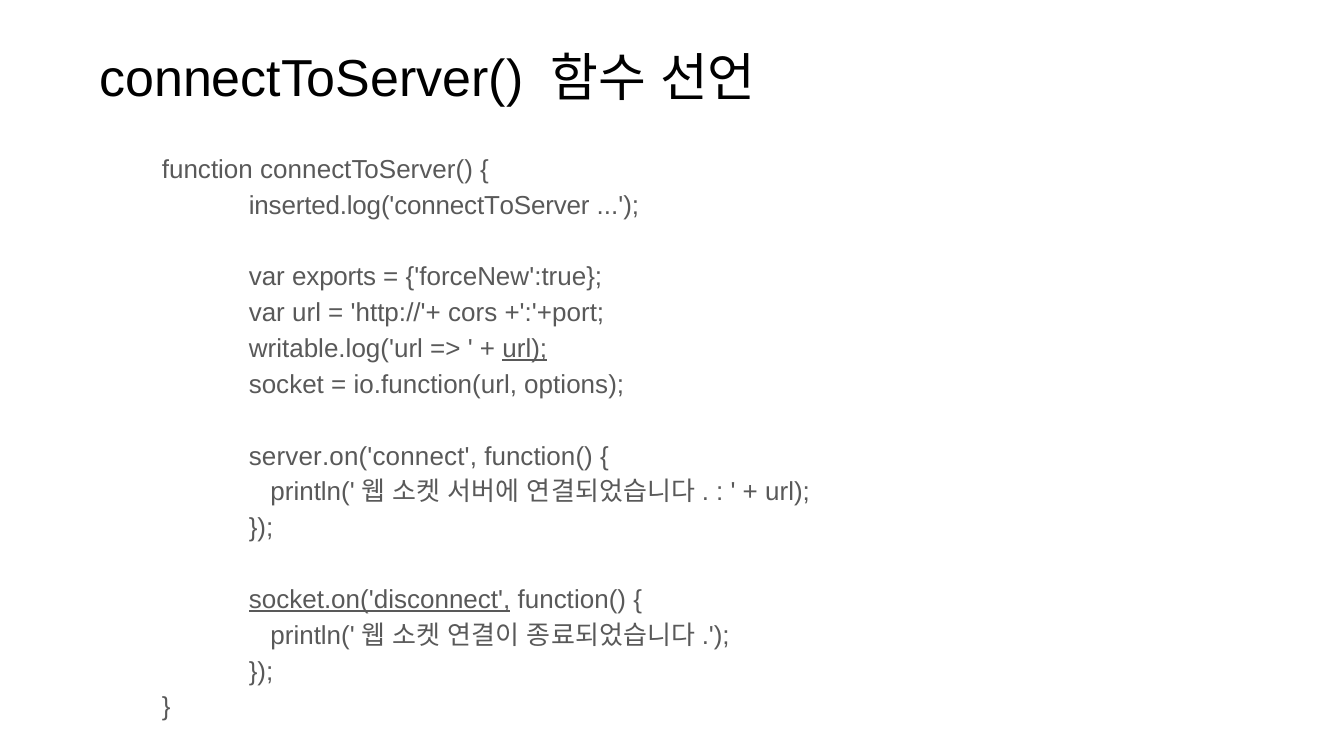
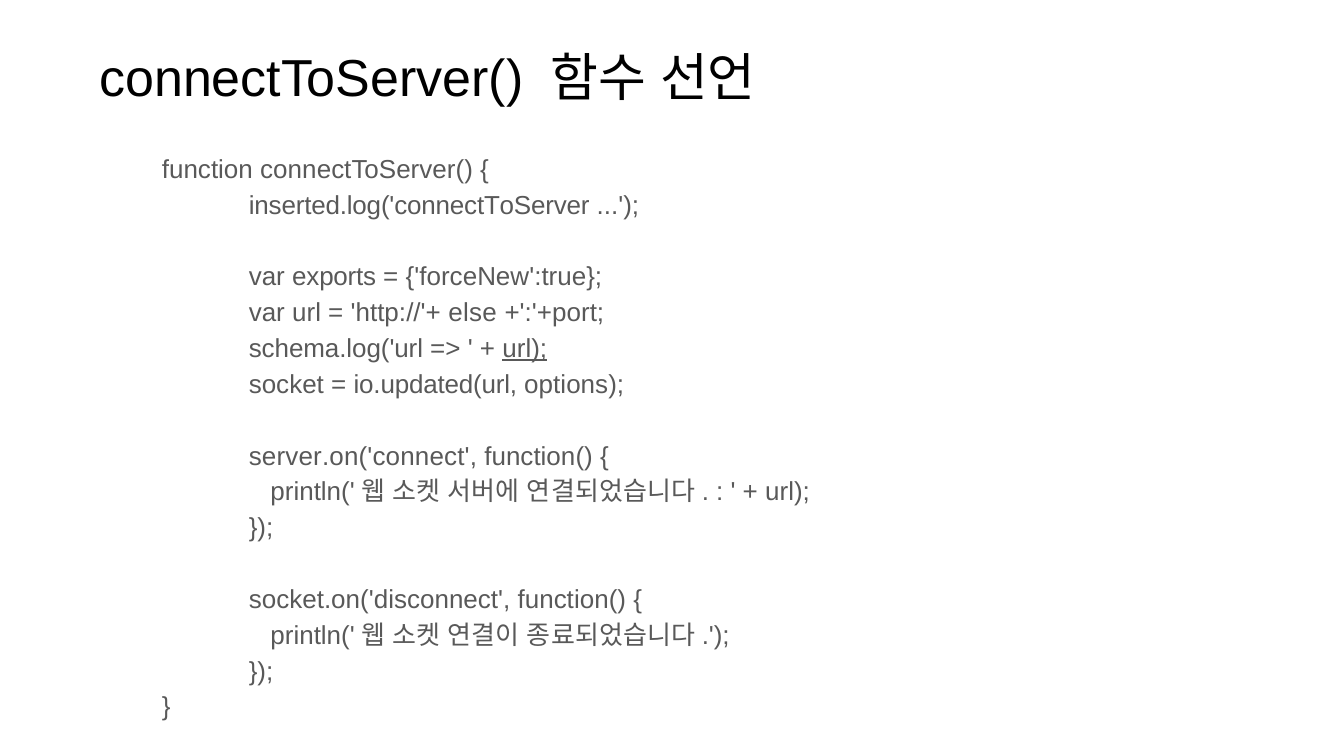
cors: cors -> else (473, 313)
writable.log('url: writable.log('url -> schema.log('url (336, 349)
io.function(url: io.function(url -> io.updated(url (435, 385)
socket.on('disconnect underline: present -> none (380, 600)
